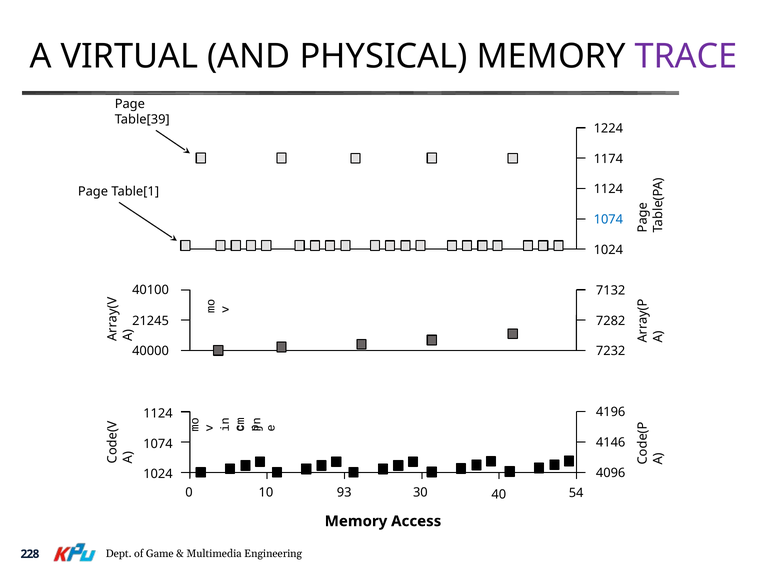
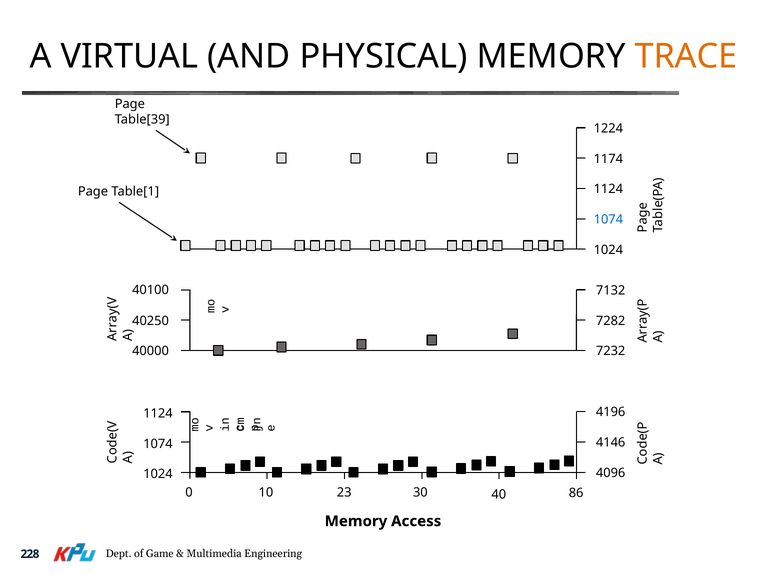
TRACE colour: purple -> orange (686, 57)
21245: 21245 -> 40250 (151, 321)
93: 93 -> 23 (344, 492)
54: 54 -> 86 (576, 493)
